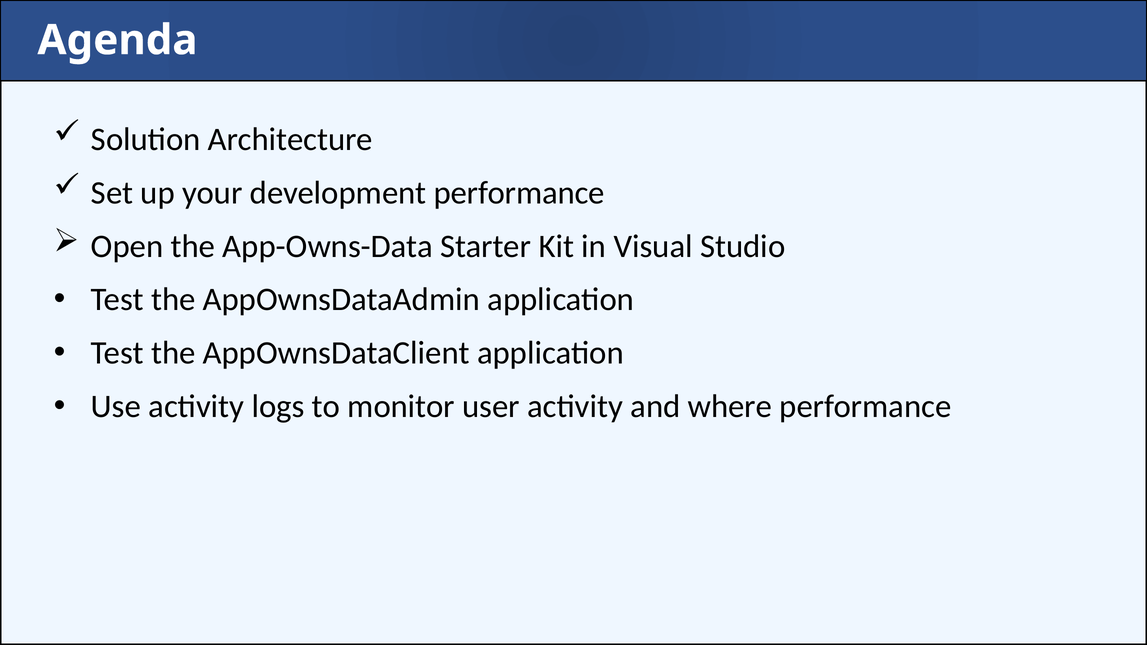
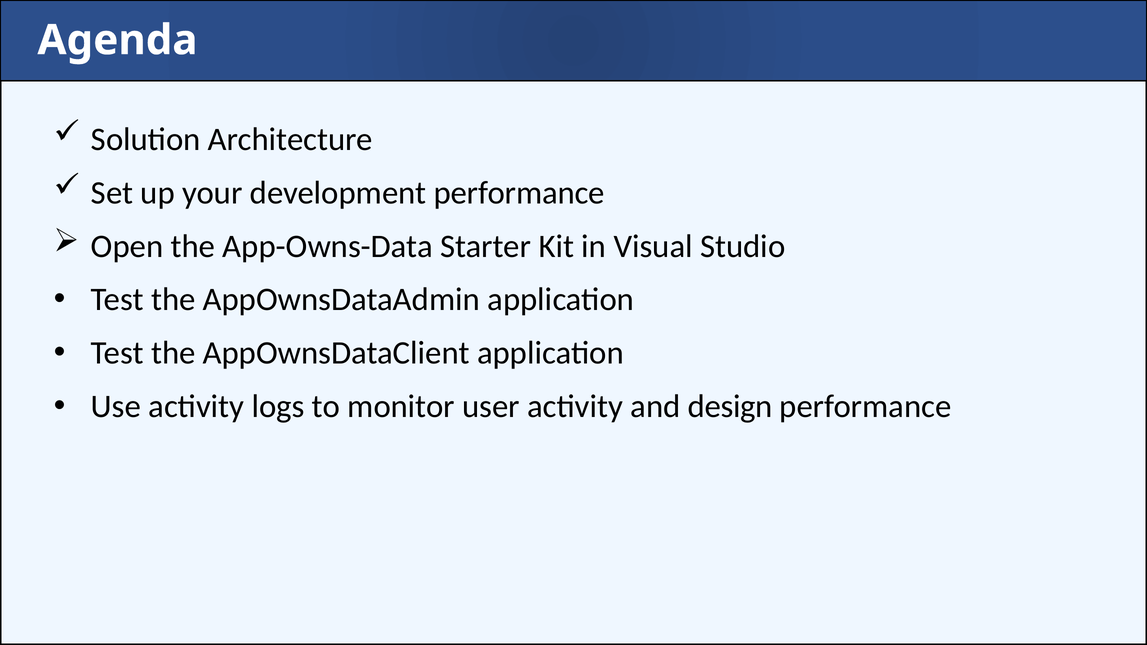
where: where -> design (730, 407)
